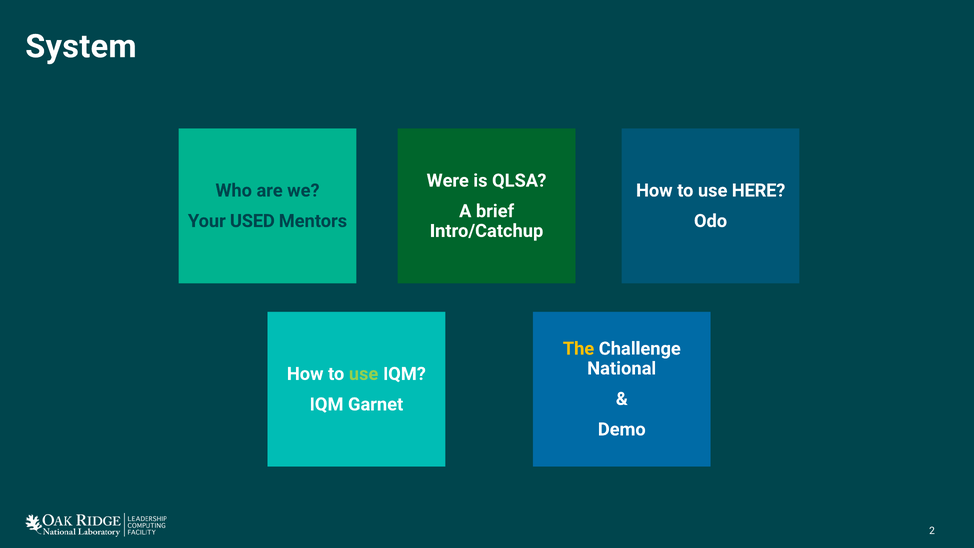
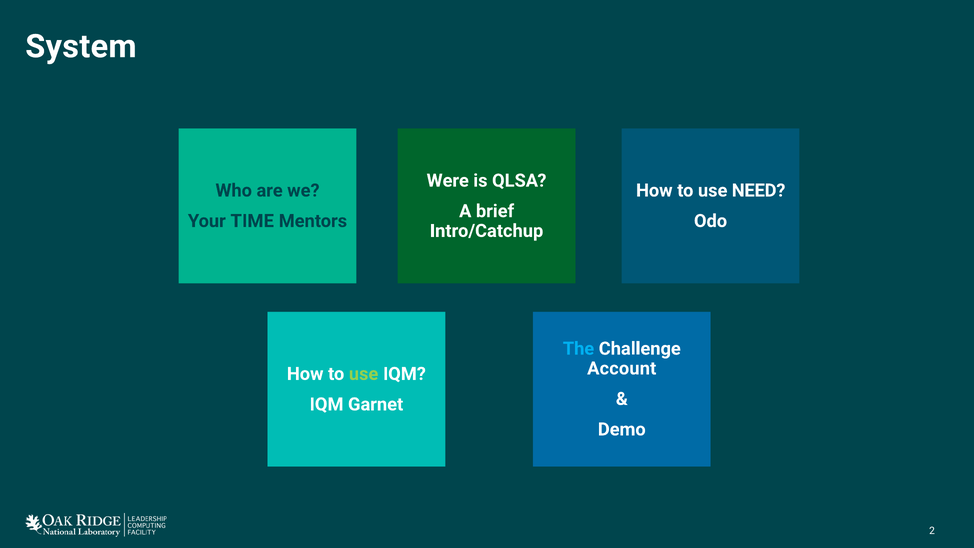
HERE: HERE -> NEED (759, 190)
USED: USED -> TIME (252, 221)
The colour: yellow -> light blue (579, 349)
National: National -> Account (622, 368)
